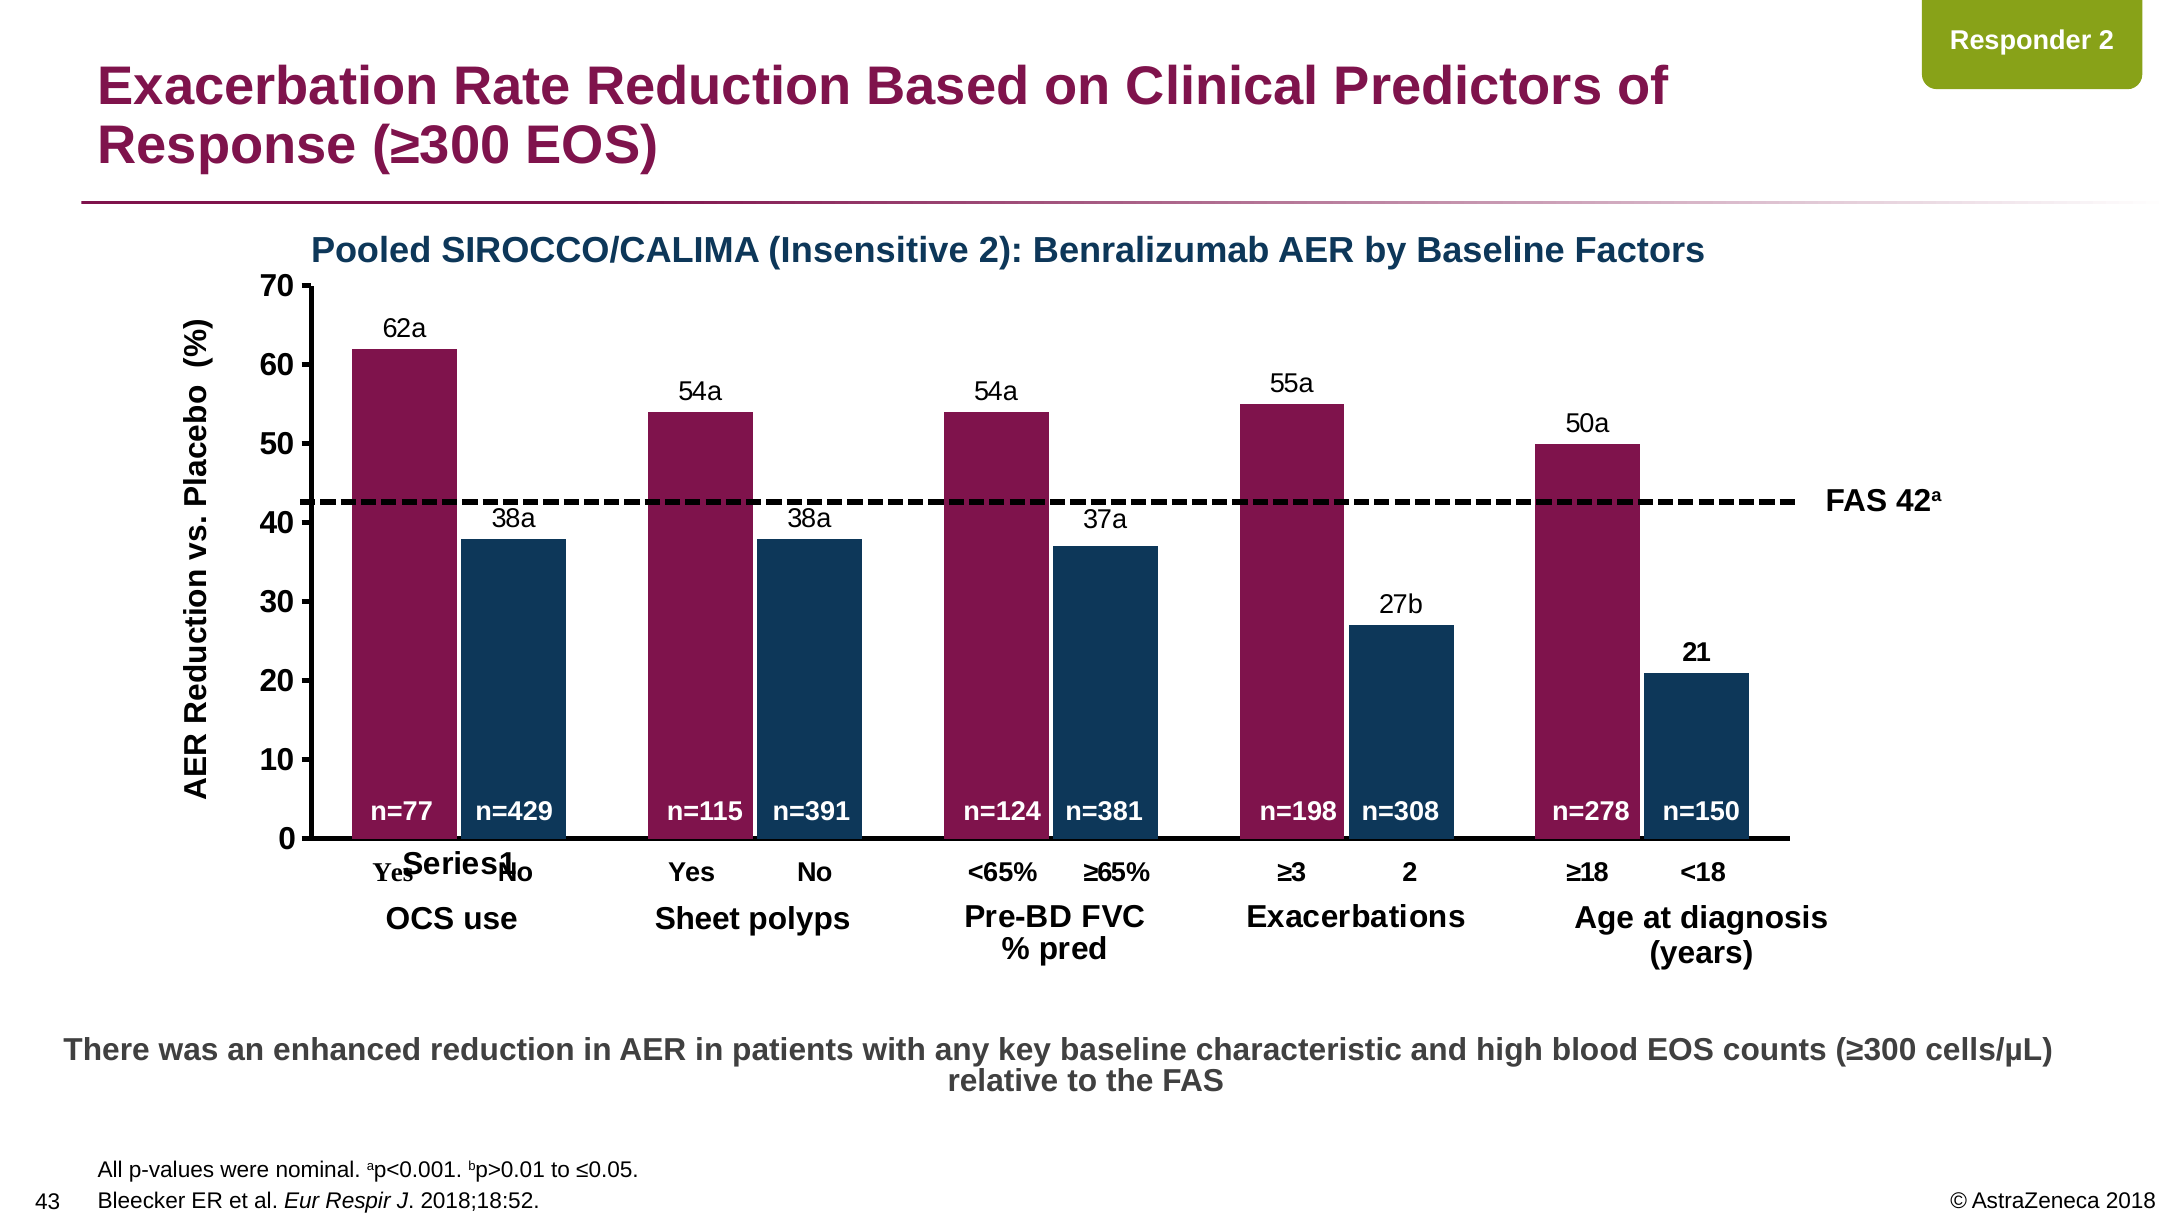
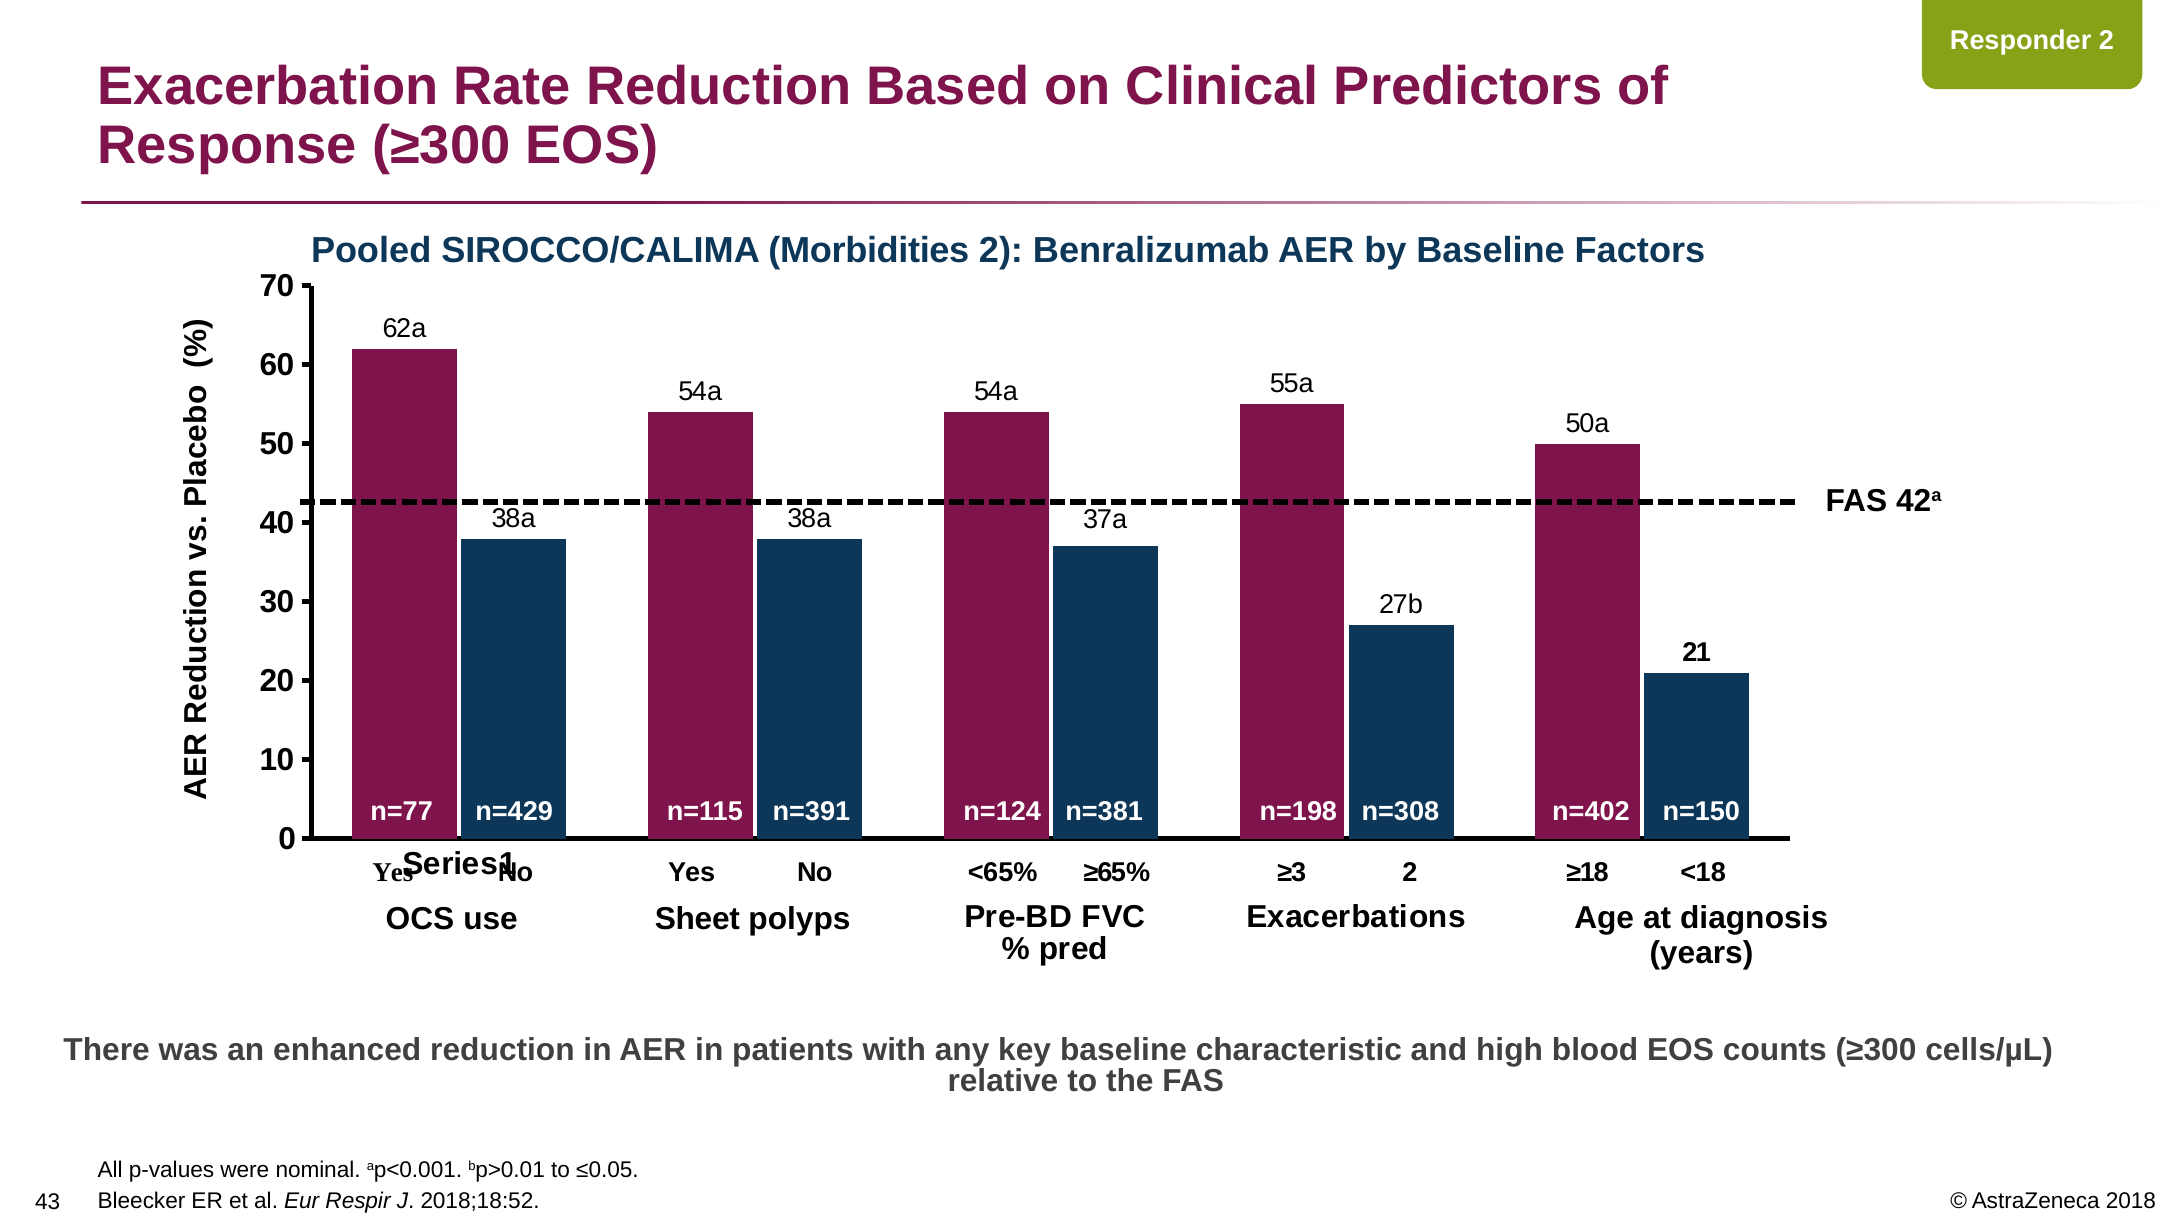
Insensitive: Insensitive -> Morbidities (869, 250)
n=278: n=278 -> n=402 (1591, 811)
